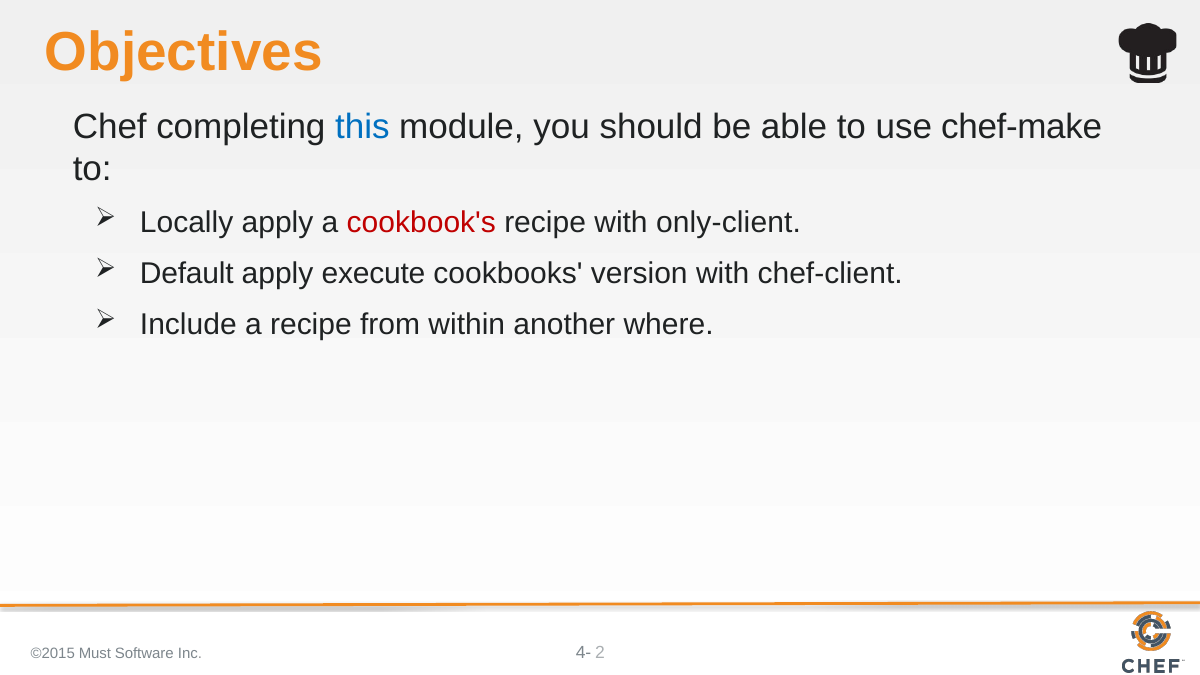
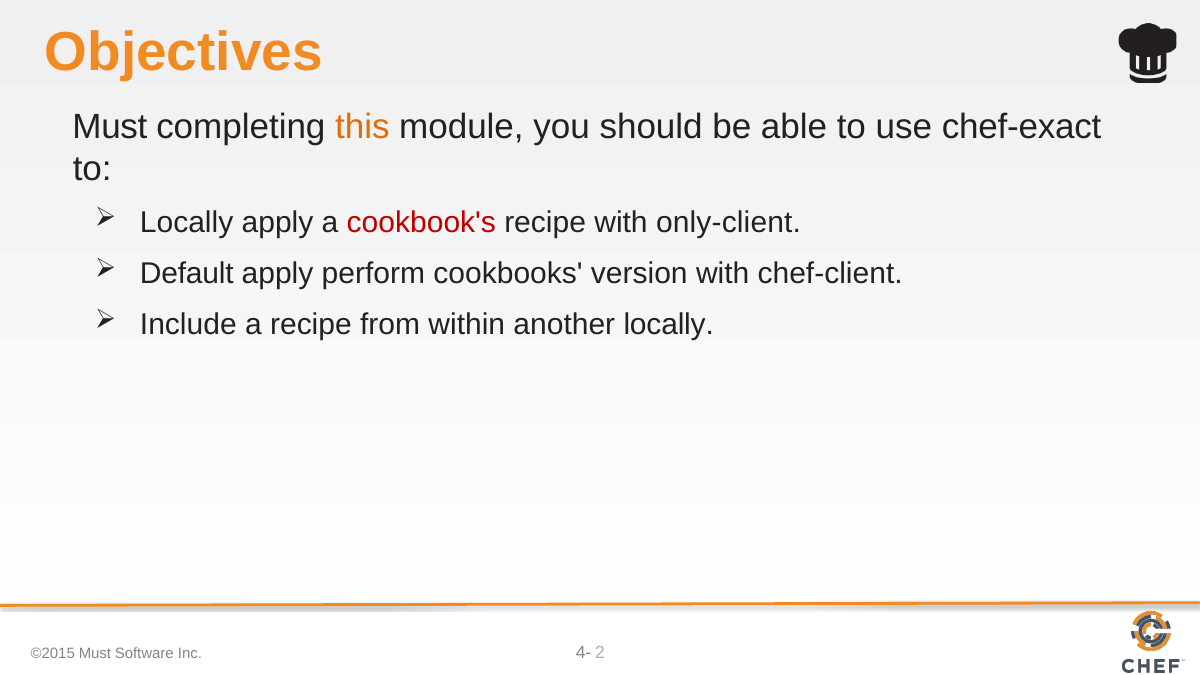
Chef: Chef -> Must (110, 127)
this colour: blue -> orange (362, 127)
chef-make: chef-make -> chef-exact (1022, 127)
execute: execute -> perform (373, 273)
another where: where -> locally (669, 324)
